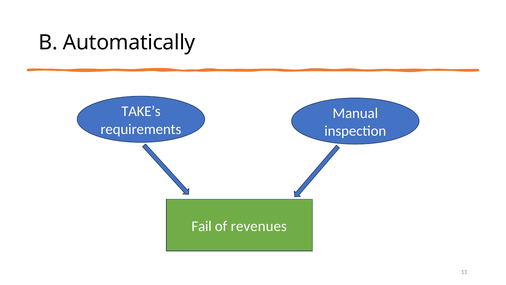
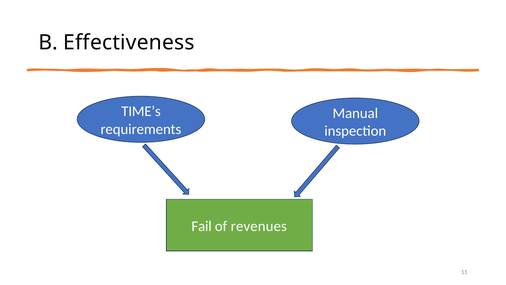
Automatically: Automatically -> Effectiveness (129, 43)
TAKE’s: TAKE’s -> TIME’s (141, 111)
